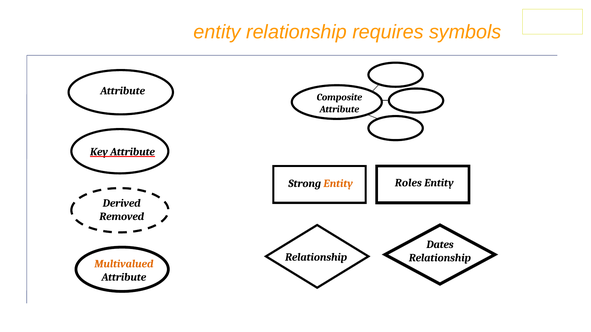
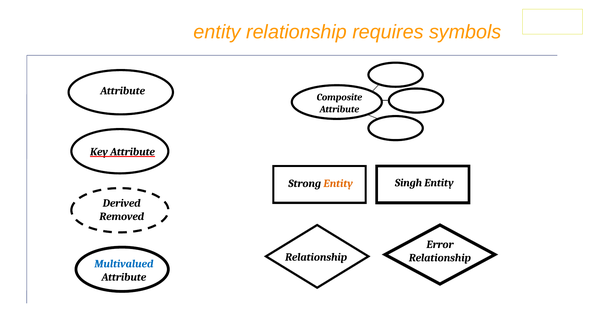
Roles: Roles -> Singh (408, 183)
Dates: Dates -> Error (440, 245)
Multivalued colour: orange -> blue (124, 264)
